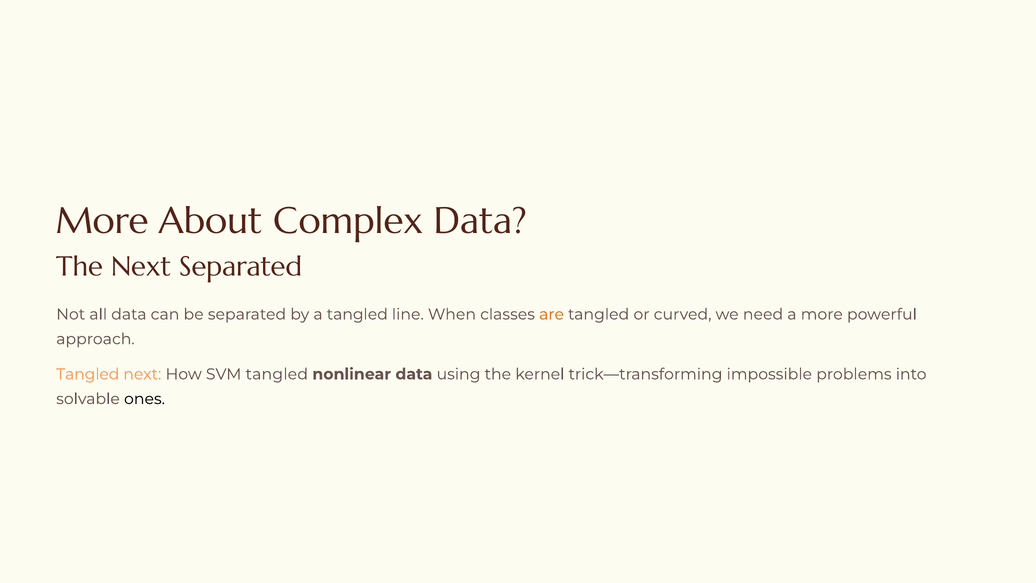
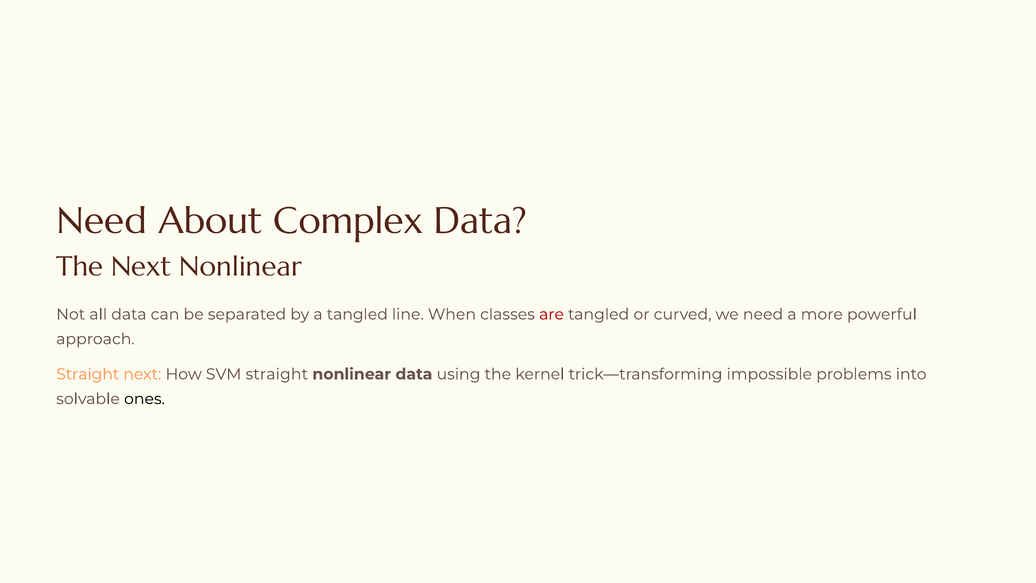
More: More -> Need (102, 221)
Next Separated: Separated -> Nonlinear (241, 266)
are colour: orange -> red (552, 314)
Tangled: Tangled -> Straight (88, 374)
SVM tangled: tangled -> straight (277, 374)
